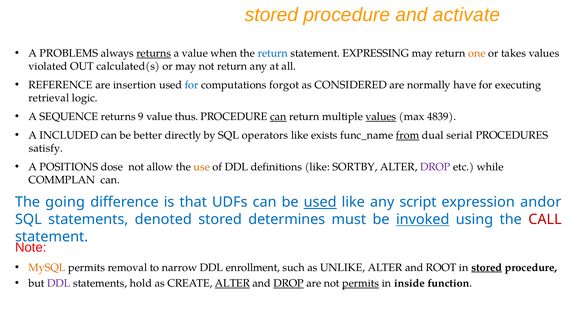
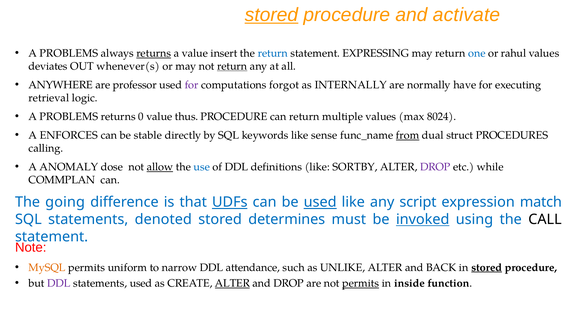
stored underline: none -> present (271, 15)
when: when -> insert (224, 53)
one colour: orange -> blue (477, 53)
takes: takes -> rahul (514, 53)
violated: violated -> deviates (48, 66)
calculated(s: calculated(s -> whenever(s (128, 66)
return underline: none -> present (232, 66)
REFERENCE: REFERENCE -> ANYWHERE (61, 85)
insertion: insertion -> professor (135, 85)
for colour: blue -> purple (192, 85)
CONSIDERED: CONSIDERED -> INTERNALLY (351, 85)
SEQUENCE: SEQUENCE -> PROBLEMS (69, 117)
9: 9 -> 0 (141, 117)
can underline: present -> none (278, 117)
values underline: present -> none (381, 117)
4839: 4839 -> 8024 (442, 117)
INCLUDED: INCLUDED -> ENFORCES (69, 136)
better: better -> stable (148, 136)
operators: operators -> keywords (265, 136)
exists: exists -> sense (324, 136)
serial: serial -> struct (460, 136)
satisfy: satisfy -> calling (46, 148)
POSITIONS: POSITIONS -> ANOMALY (69, 167)
allow underline: none -> present (160, 167)
use colour: orange -> blue (202, 167)
UDFs underline: none -> present (230, 203)
andor: andor -> match (541, 203)
CALL colour: red -> black (545, 220)
removal: removal -> uniform (127, 268)
enrollment: enrollment -> attendance (253, 268)
ROOT: ROOT -> BACK (441, 268)
statements hold: hold -> used (141, 284)
DROP underline: present -> none (289, 284)
